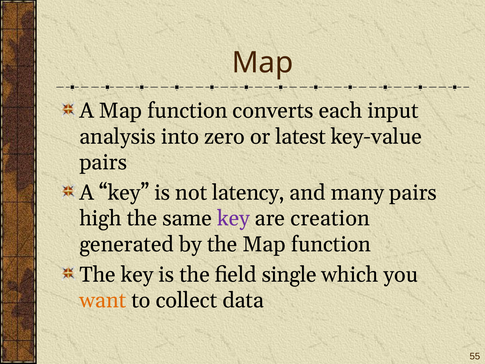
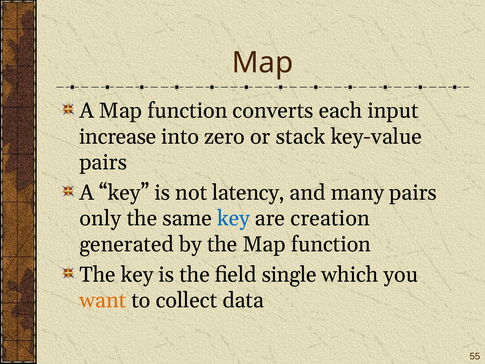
analysis: analysis -> increase (118, 136)
latest: latest -> stack (301, 136)
high: high -> only (100, 218)
key colour: purple -> blue (233, 218)
